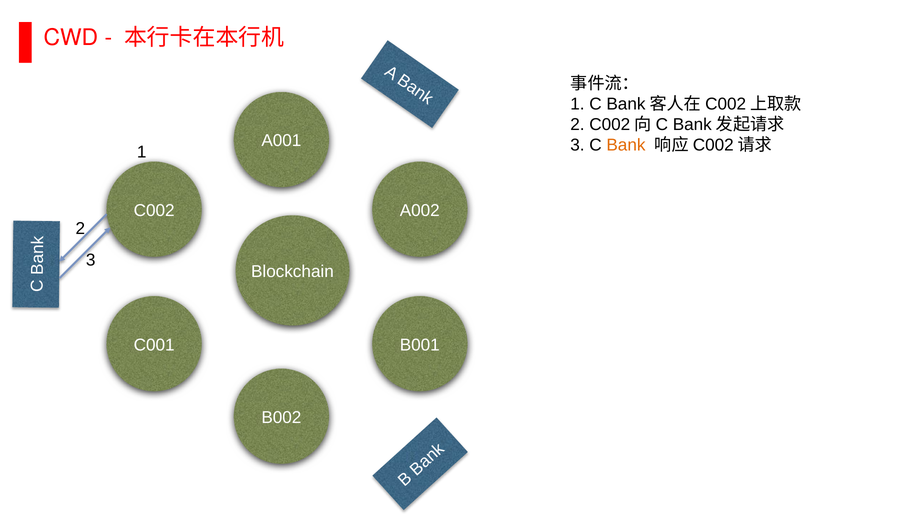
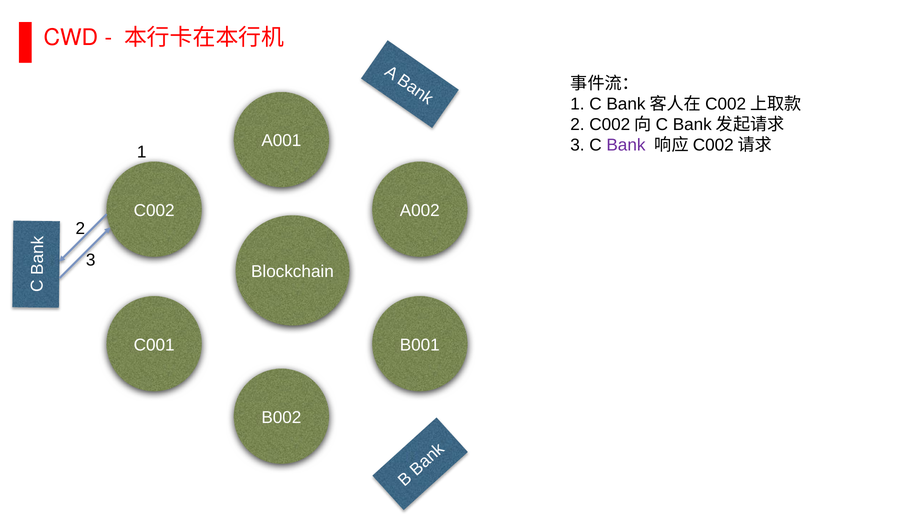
Bank colour: orange -> purple (626, 145)
